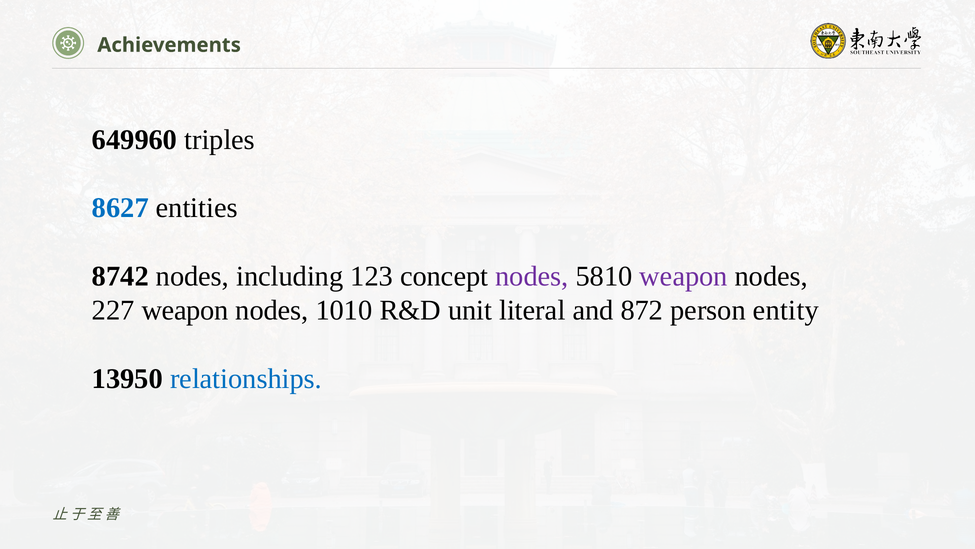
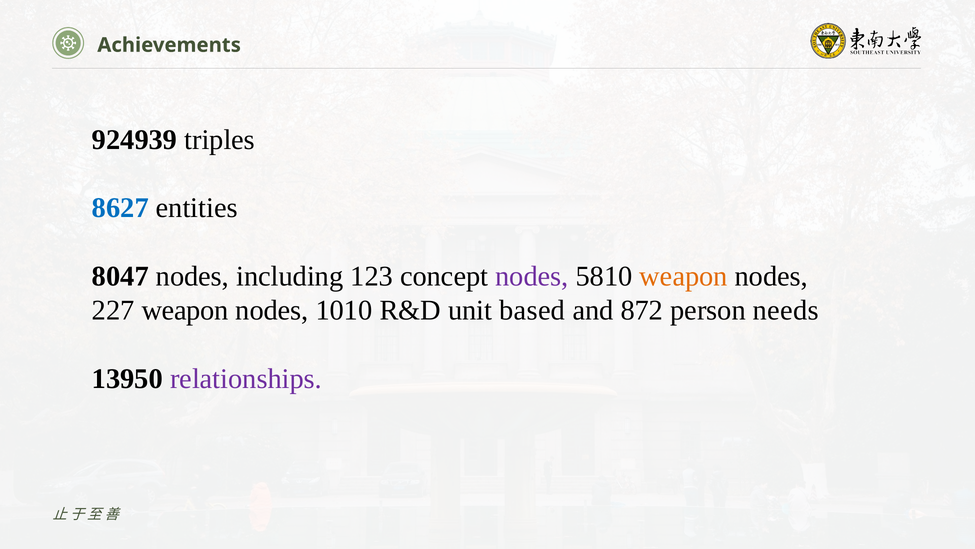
649960: 649960 -> 924939 (135, 140)
8742: 8742 -> 8047 (120, 276)
weapon colour: purple -> orange (684, 276)
literal: literal -> based (532, 310)
entity: entity -> needs (786, 310)
relationships colour: blue -> purple (246, 379)
